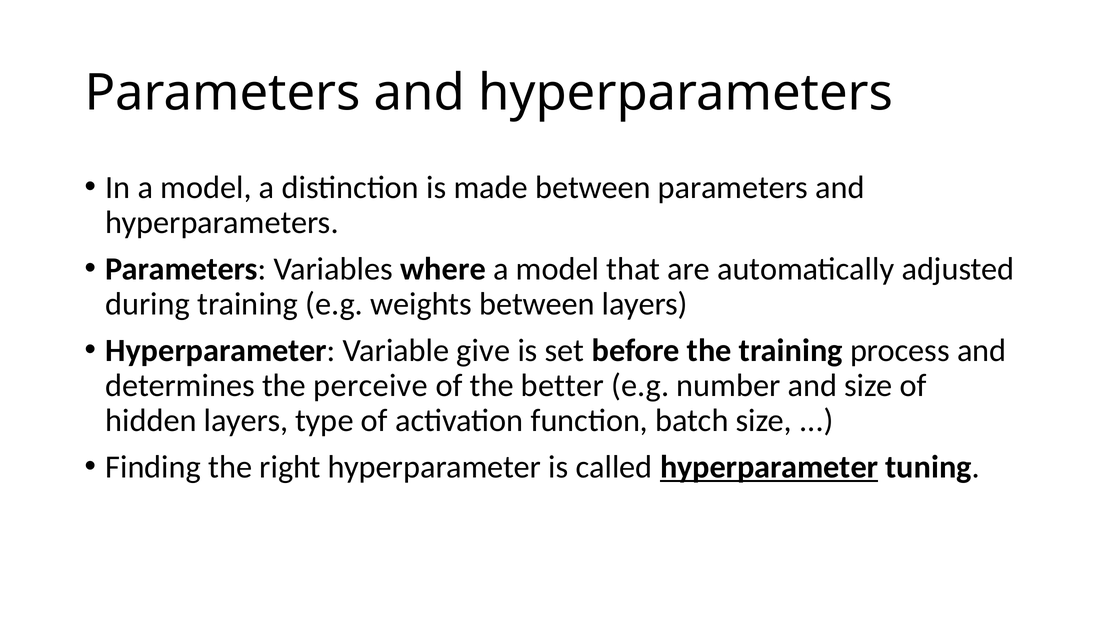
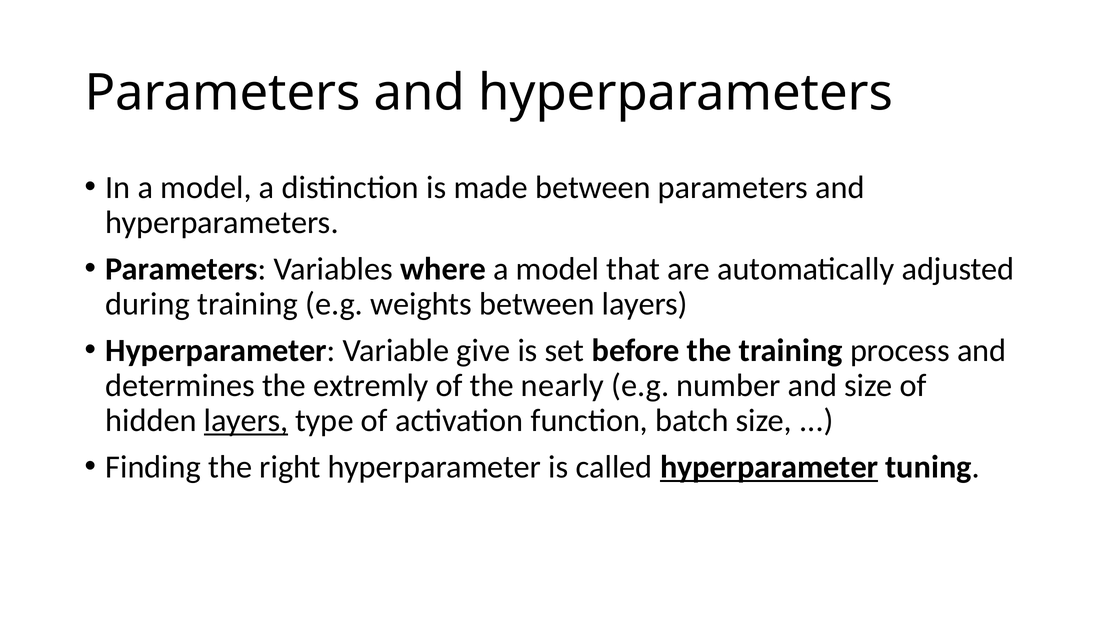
perceive: perceive -> extremly (371, 385)
better: better -> nearly (562, 385)
layers underline: none -> present (246, 420)
